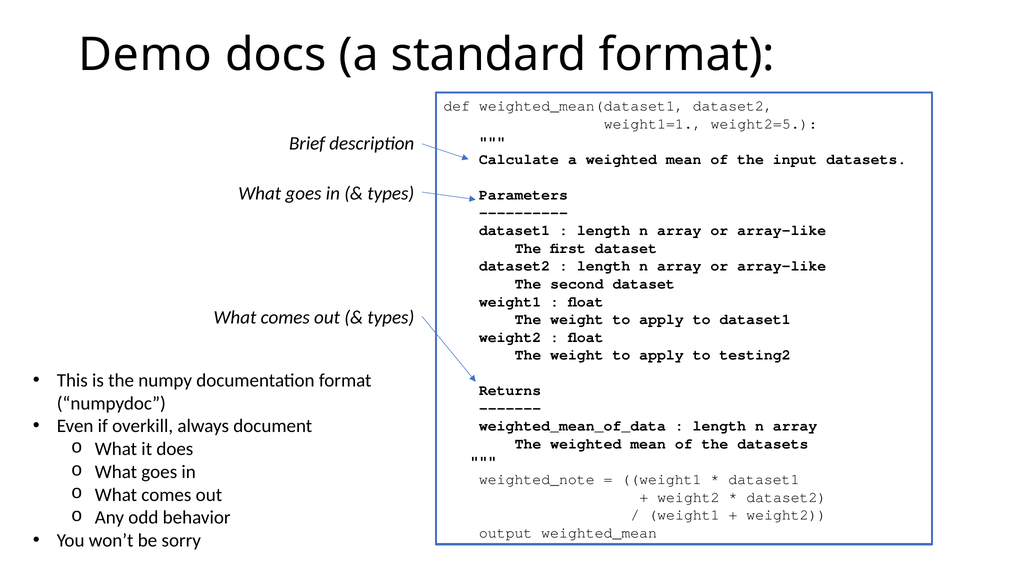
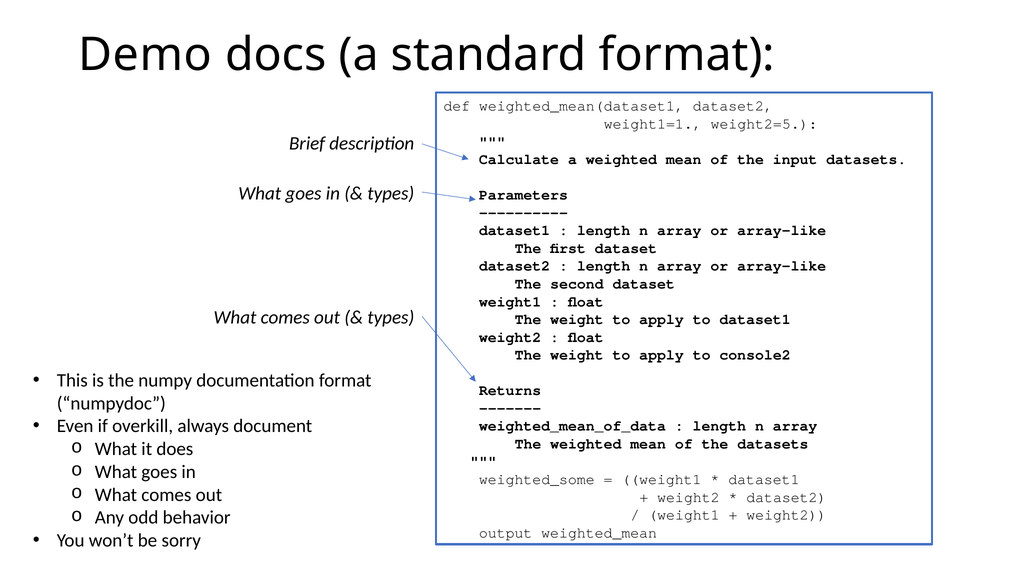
testing2: testing2 -> console2 (755, 355)
weighted_note: weighted_note -> weighted_some (537, 480)
